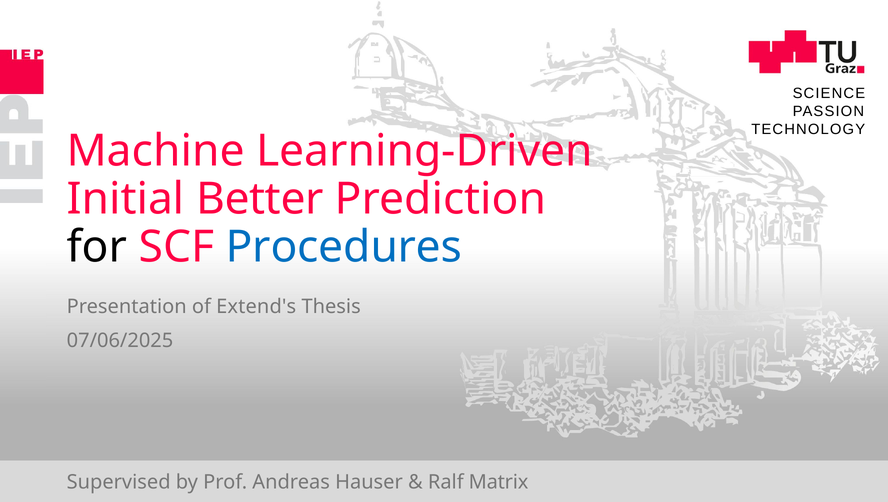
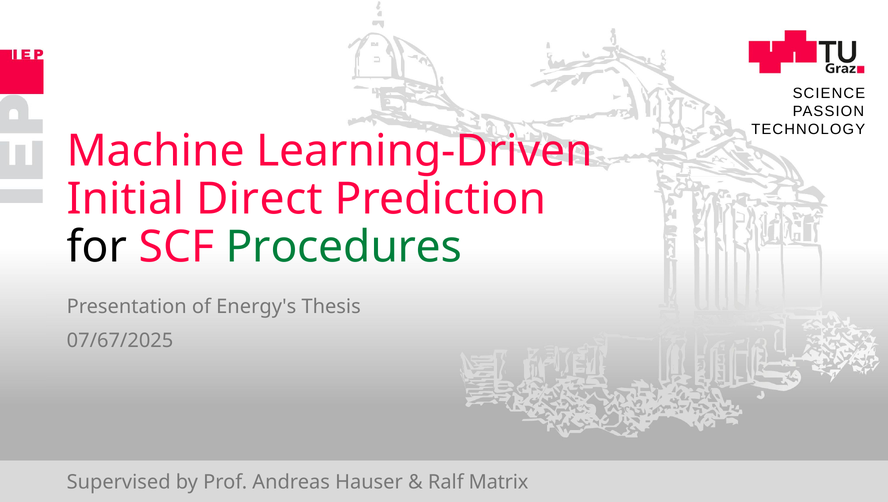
Better: Better -> Direct (259, 199)
Procedures colour: blue -> green (344, 247)
Extend's: Extend's -> Energy's (256, 307)
07/06/2025: 07/06/2025 -> 07/67/2025 (120, 340)
